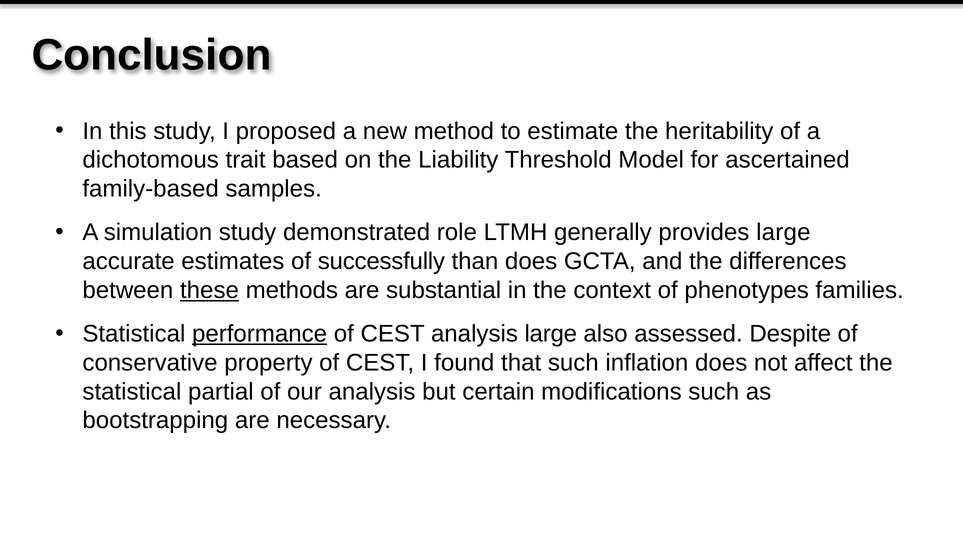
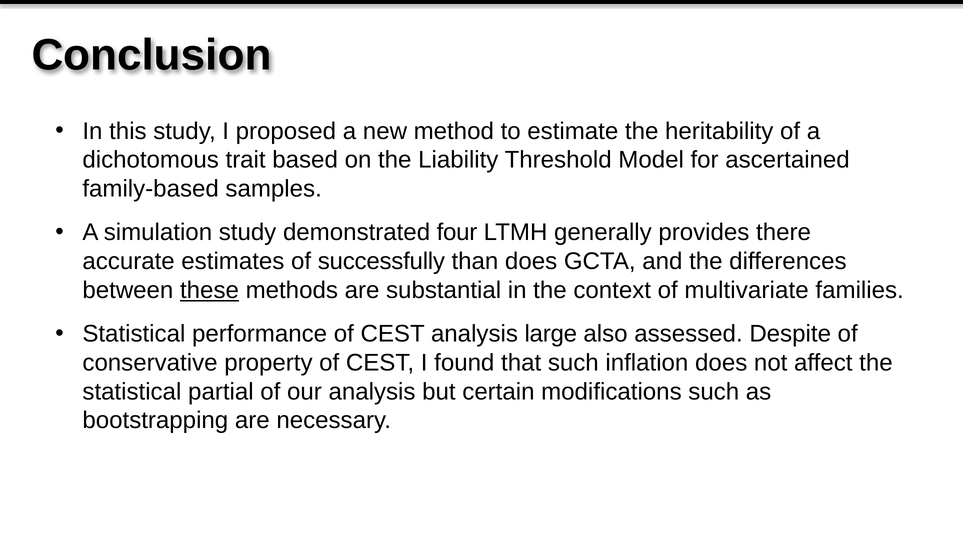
role: role -> four (457, 233)
provides large: large -> there (784, 233)
phenotypes: phenotypes -> multivariate (747, 291)
performance underline: present -> none (260, 334)
